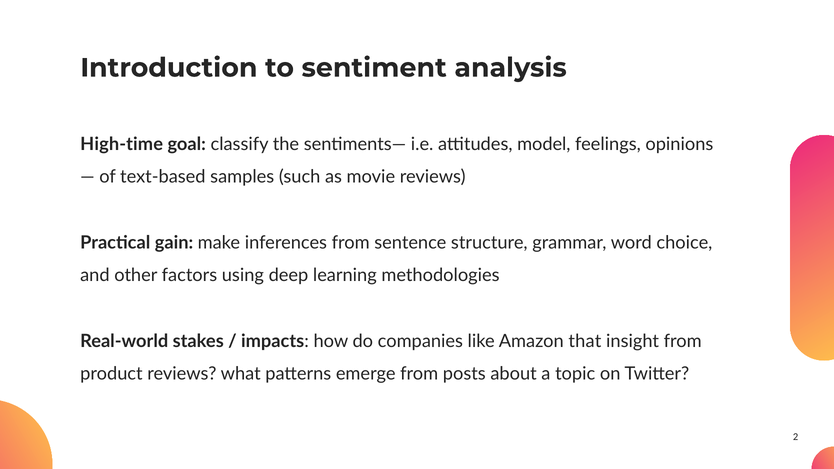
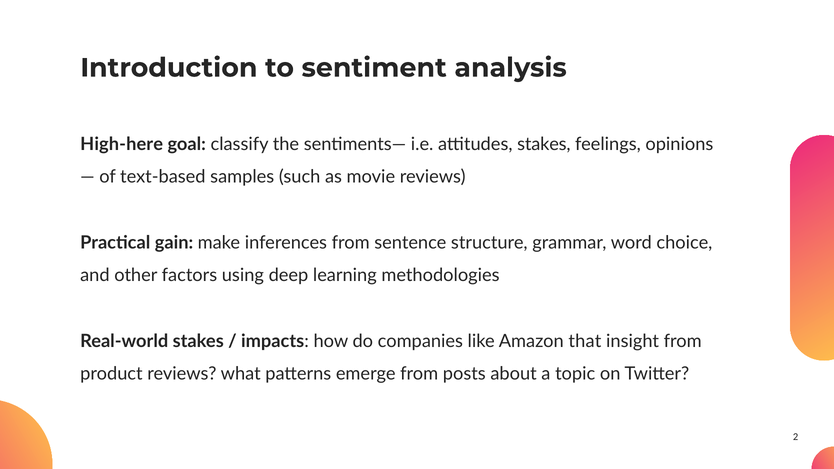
High-time: High-time -> High-here (122, 144)
attitudes model: model -> stakes (544, 144)
